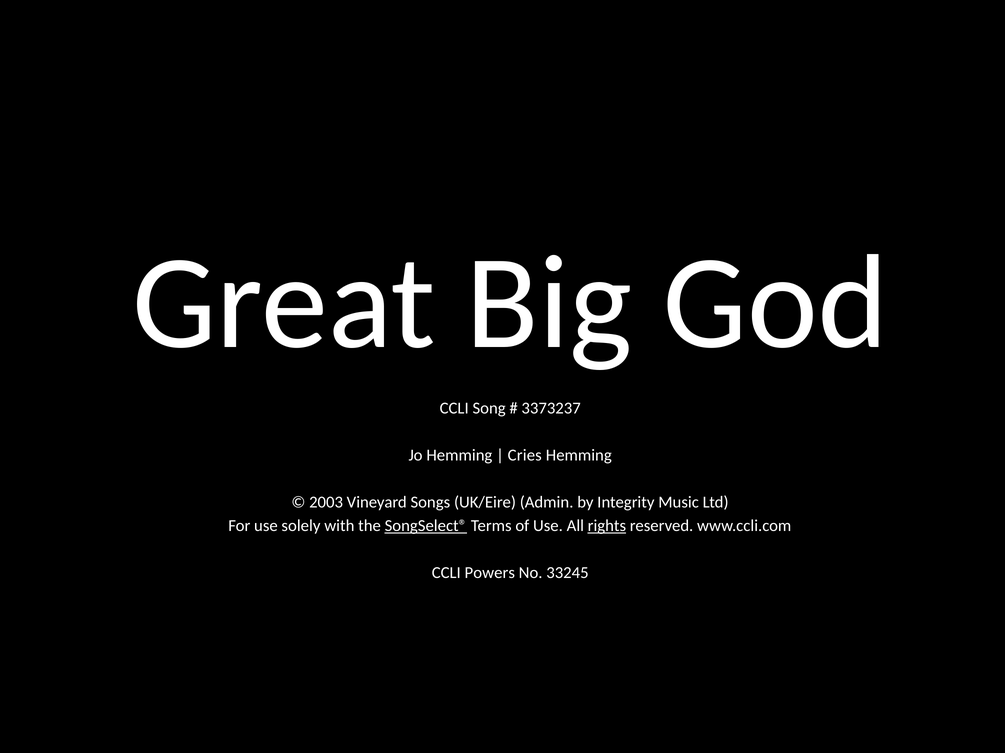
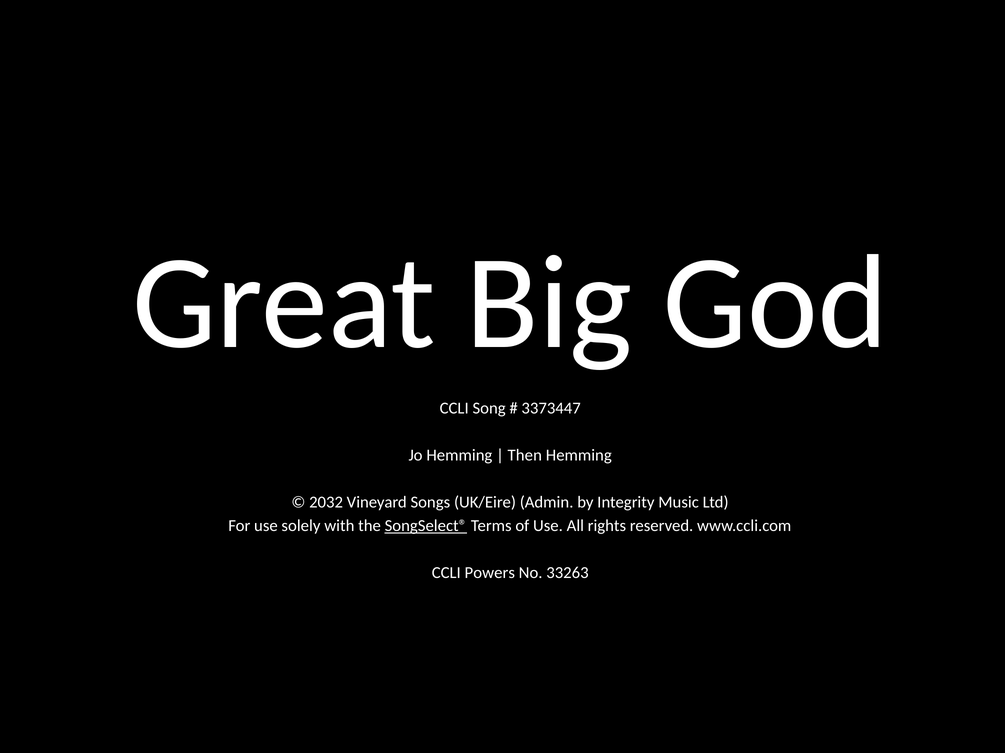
3373237: 3373237 -> 3373447 (551, 409)
Cries: Cries -> Then (525, 456)
2003: 2003 -> 2032 (326, 503)
rights underline: present -> none (607, 526)
33245: 33245 -> 33263 (567, 573)
